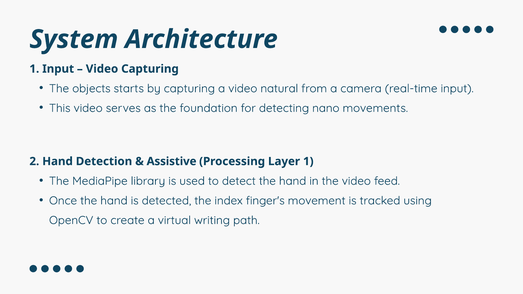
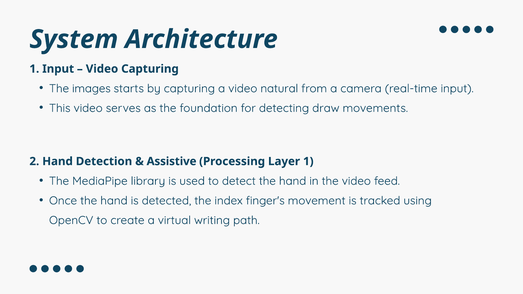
objects: objects -> images (91, 89)
nano: nano -> draw (326, 108)
